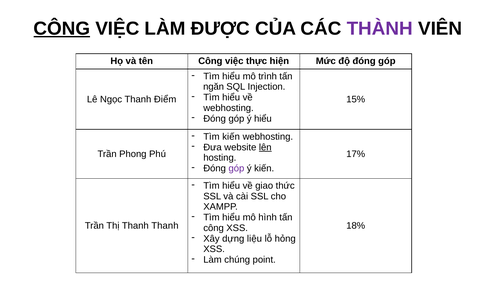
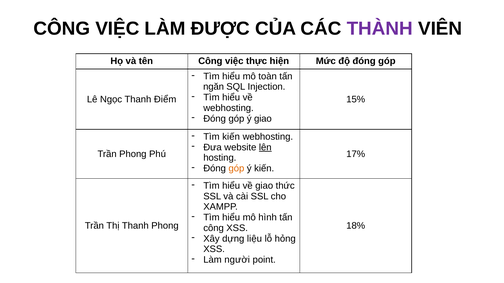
CÔNG underline: present -> none (62, 29)
trình: trình -> toàn (268, 76)
ý hiểu: hiểu -> giao (263, 119)
góp colour: purple -> orange (236, 169)
Thanh Thanh: Thanh -> Phong (165, 226)
chúng: chúng -> người (237, 260)
